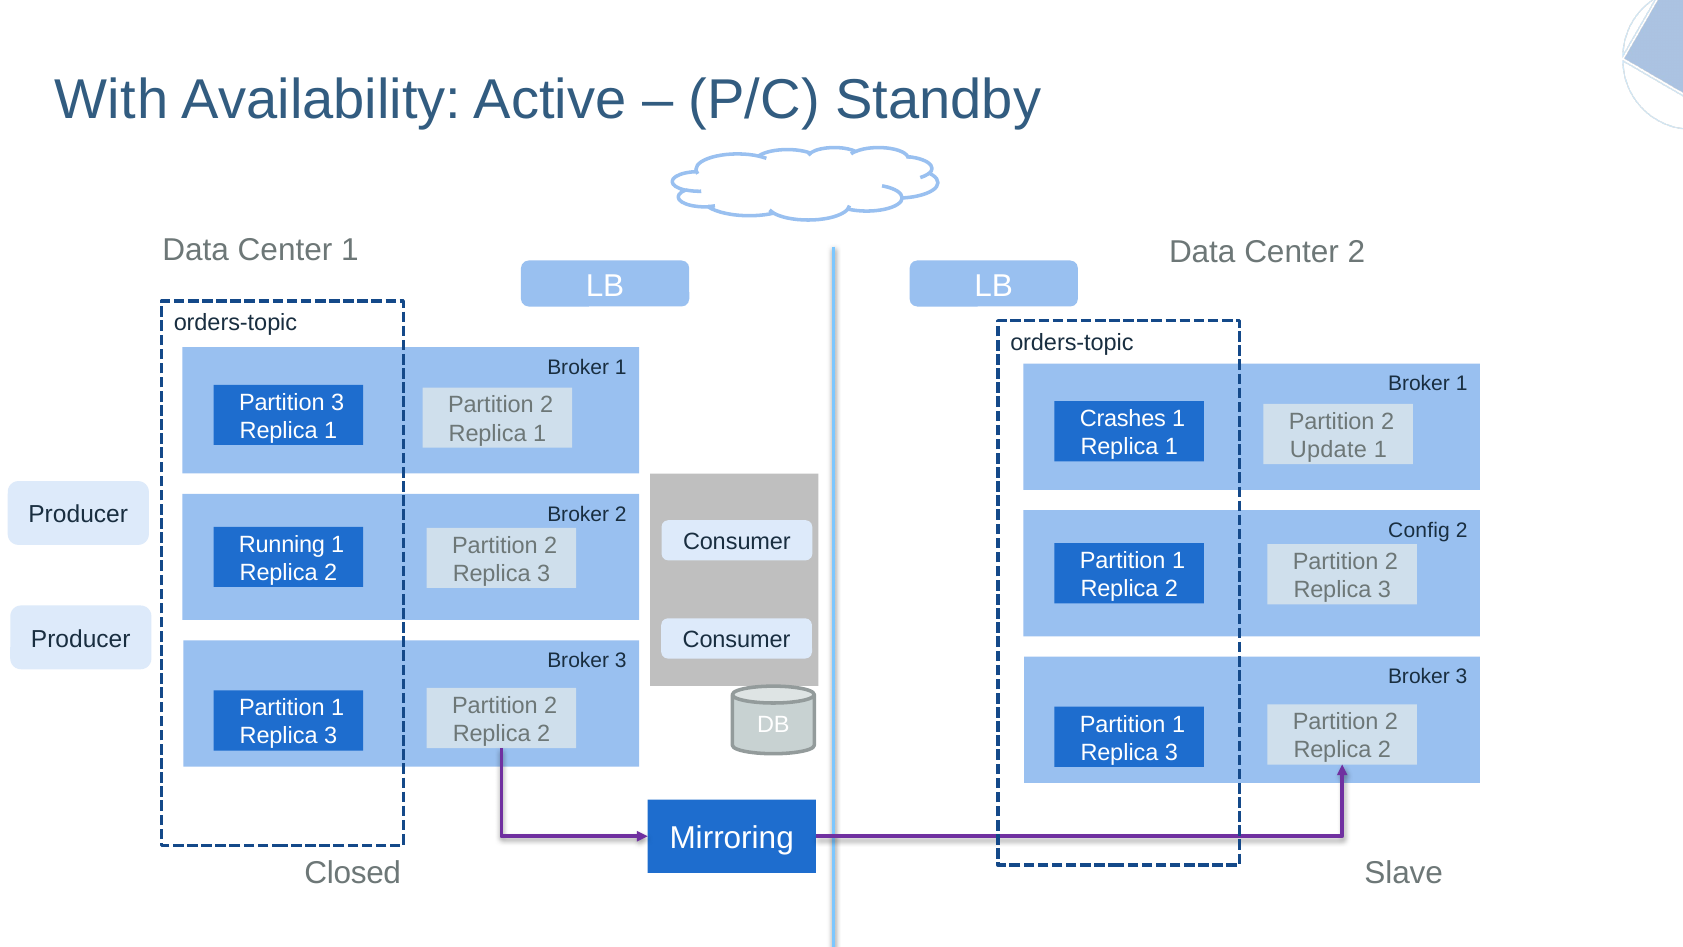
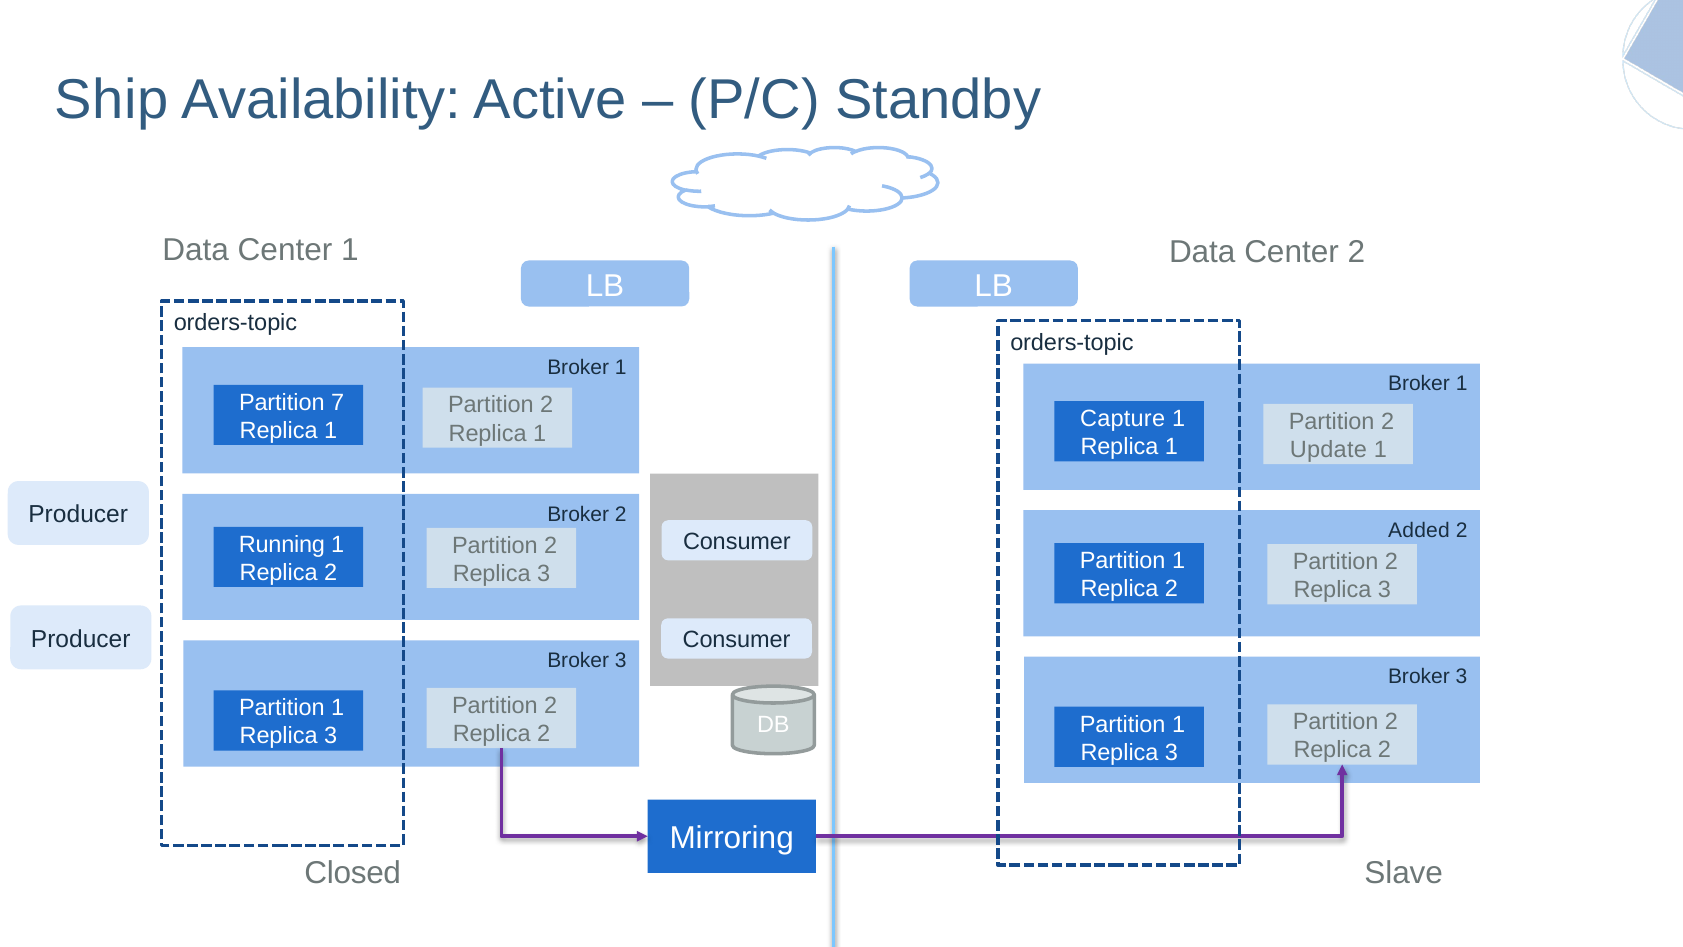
With: With -> Ship (111, 100)
Partition 3: 3 -> 7 (338, 402)
Crashes: Crashes -> Capture (1123, 419)
Config: Config -> Added (1419, 530)
